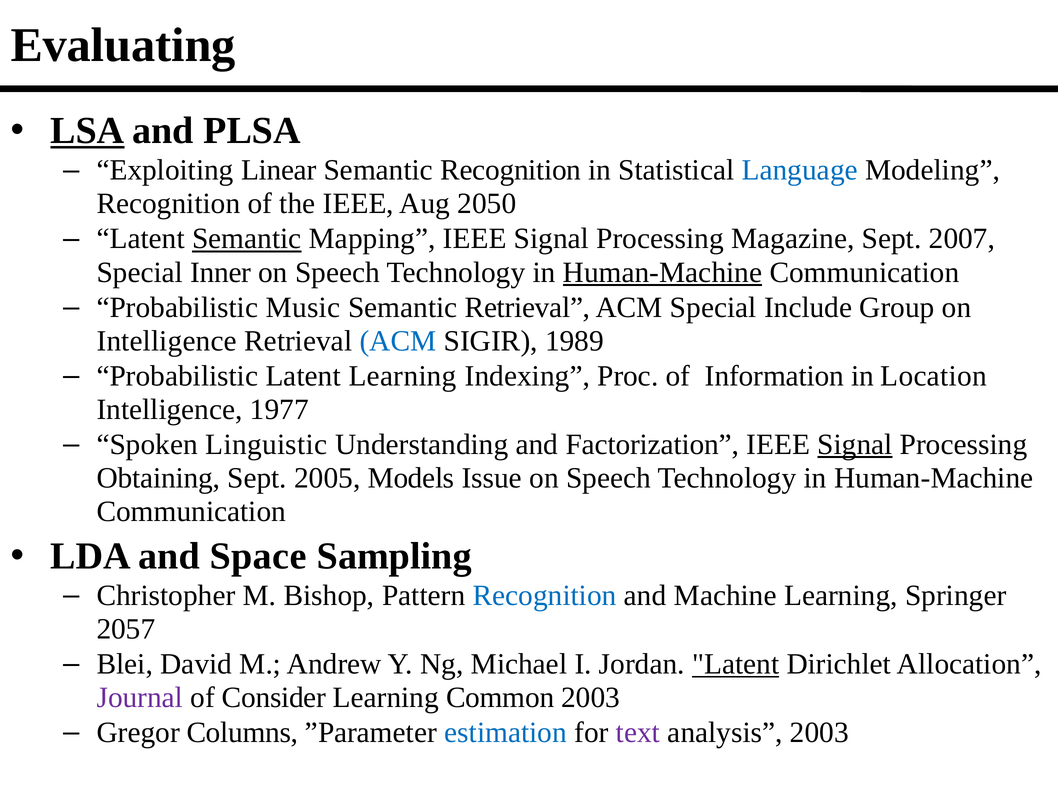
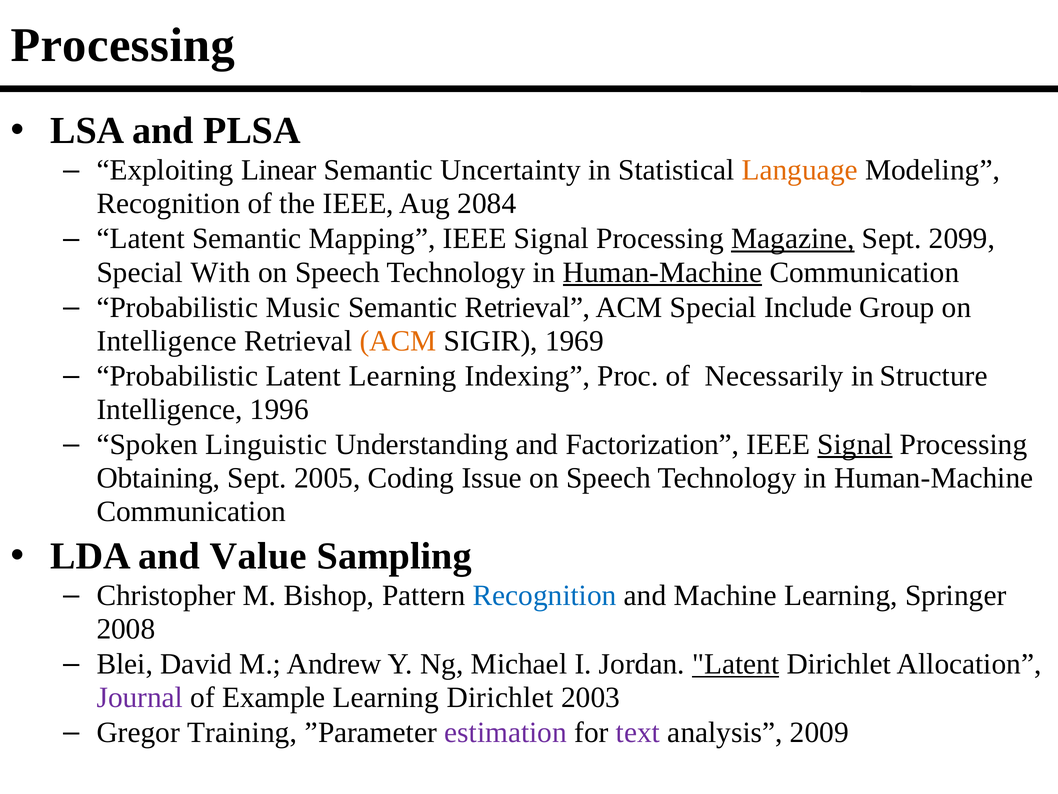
Evaluating: Evaluating -> Processing (123, 45)
LSA underline: present -> none (87, 131)
Semantic Recognition: Recognition -> Uncertainty (511, 170)
Language colour: blue -> orange (800, 170)
2050: 2050 -> 2084 (487, 204)
Semantic underline: present -> none (247, 239)
Magazine underline: none -> present (793, 239)
2007: 2007 -> 2099 (962, 239)
Inner: Inner -> With (220, 272)
ACM colour: blue -> orange (398, 341)
1989: 1989 -> 1969 (574, 341)
Information: Information -> Necessarily (774, 376)
Location: Location -> Structure (934, 376)
1977: 1977 -> 1996 (279, 409)
Models: Models -> Coding (411, 478)
Space: Space -> Value (258, 556)
2057: 2057 -> 2008 (126, 629)
Consider: Consider -> Example (274, 697)
Learning Common: Common -> Dirichlet (500, 697)
Columns: Columns -> Training (242, 732)
estimation colour: blue -> purple (506, 732)
analysis 2003: 2003 -> 2009 (819, 732)
